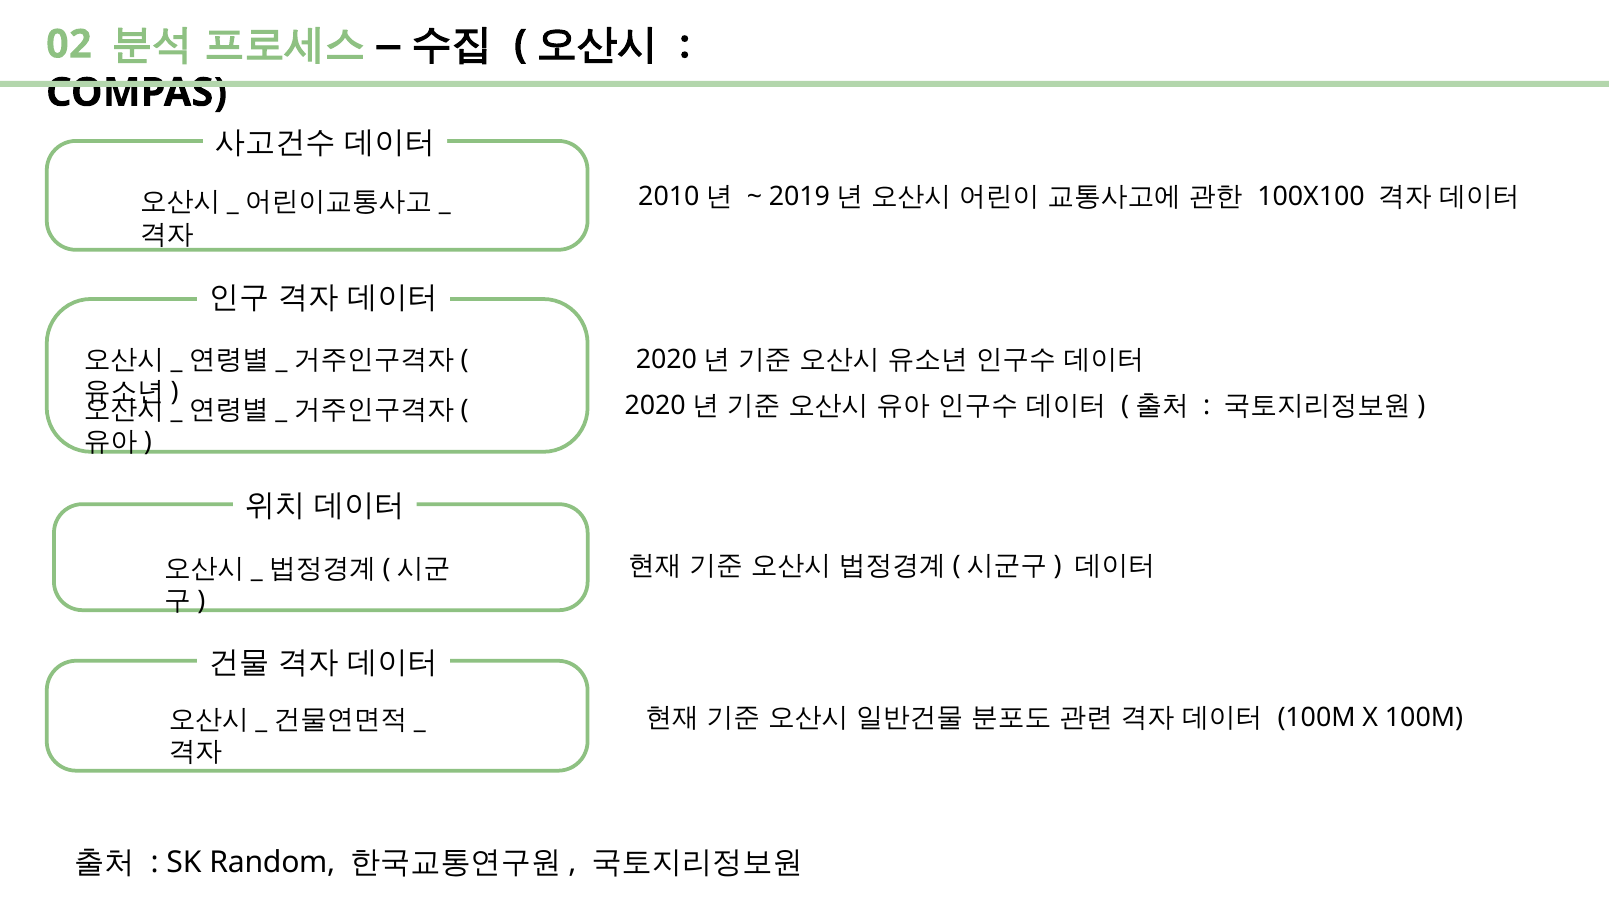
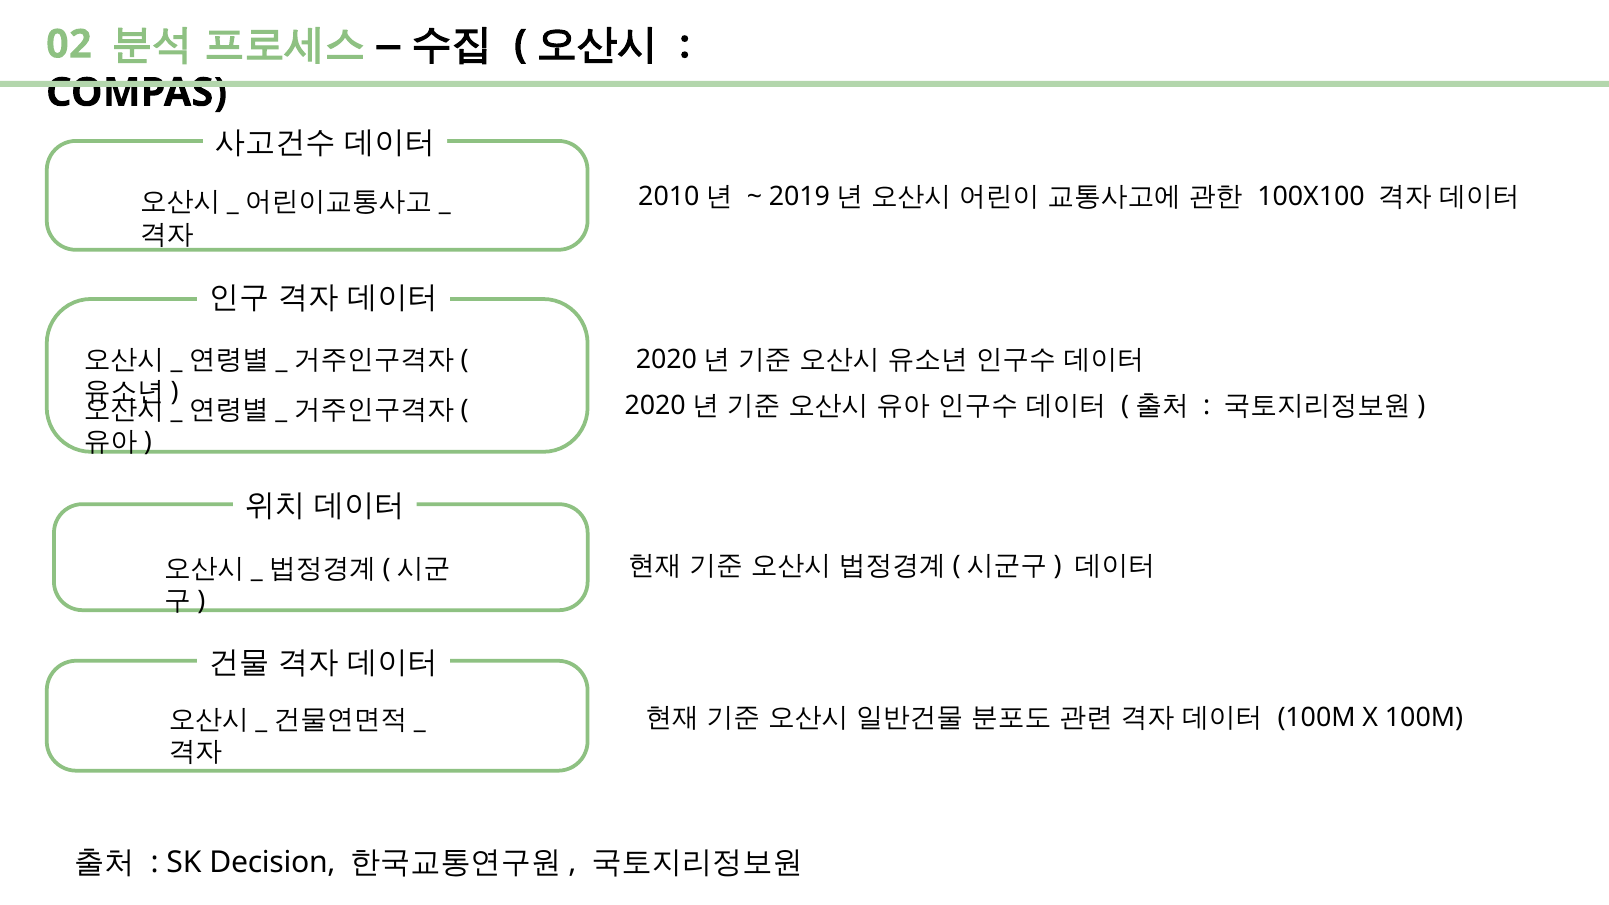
Random: Random -> Decision (272, 862)
